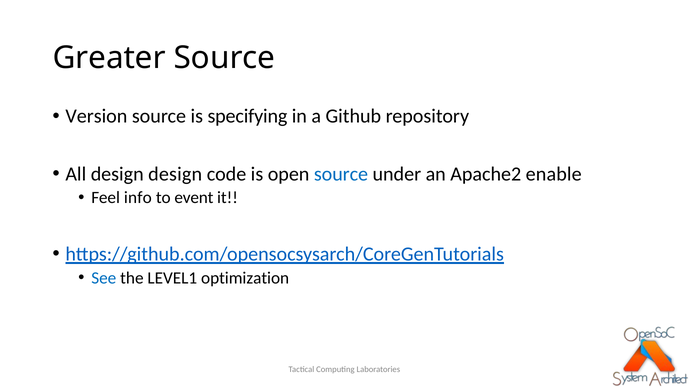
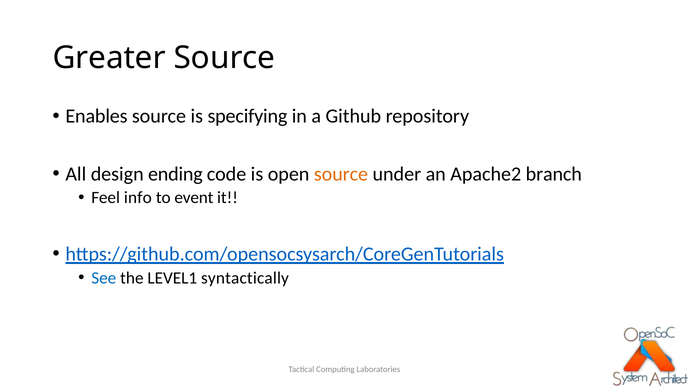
Version: Version -> Enables (96, 116)
design design: design -> ending (175, 174)
source colour: blue -> orange (341, 174)
enable: enable -> branch (554, 174)
optimization: optimization -> syntactically (245, 278)
